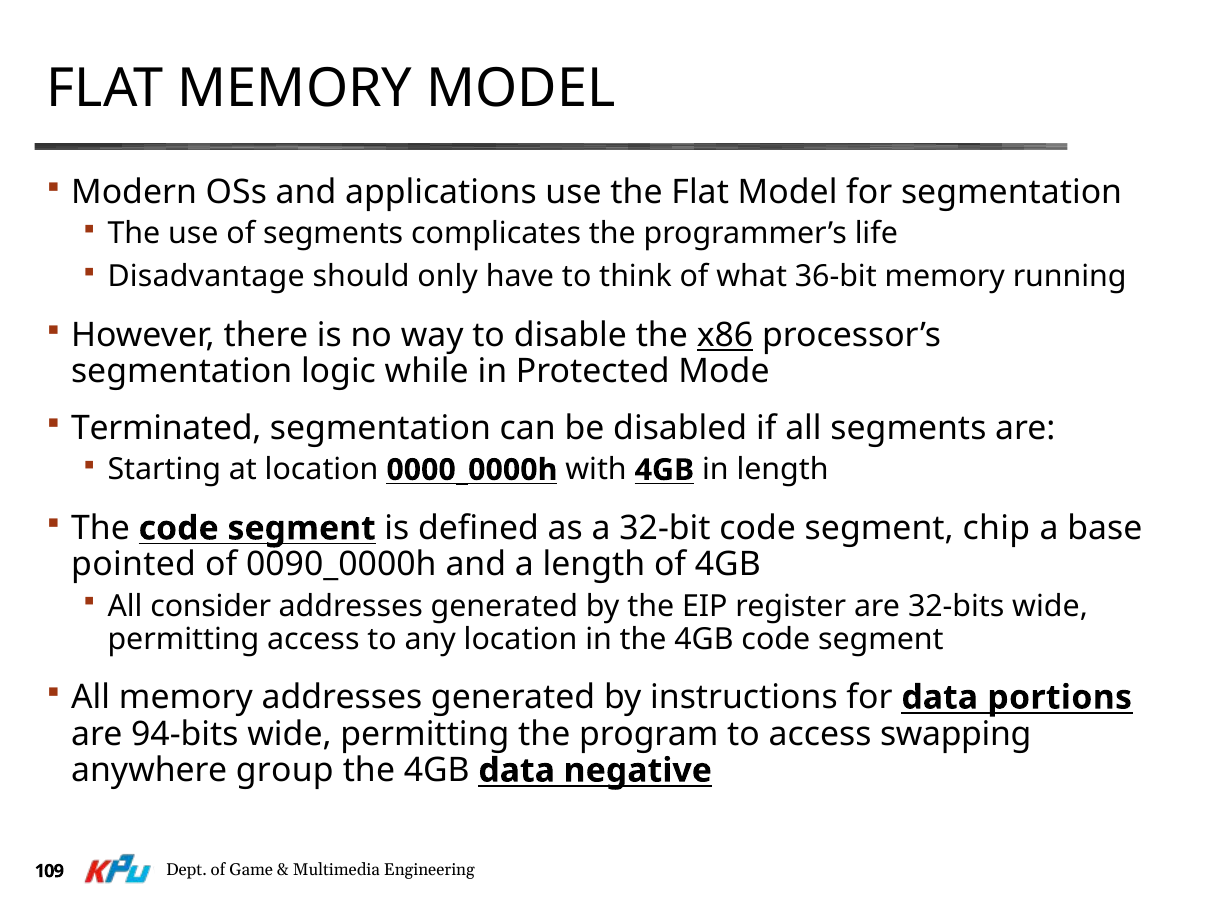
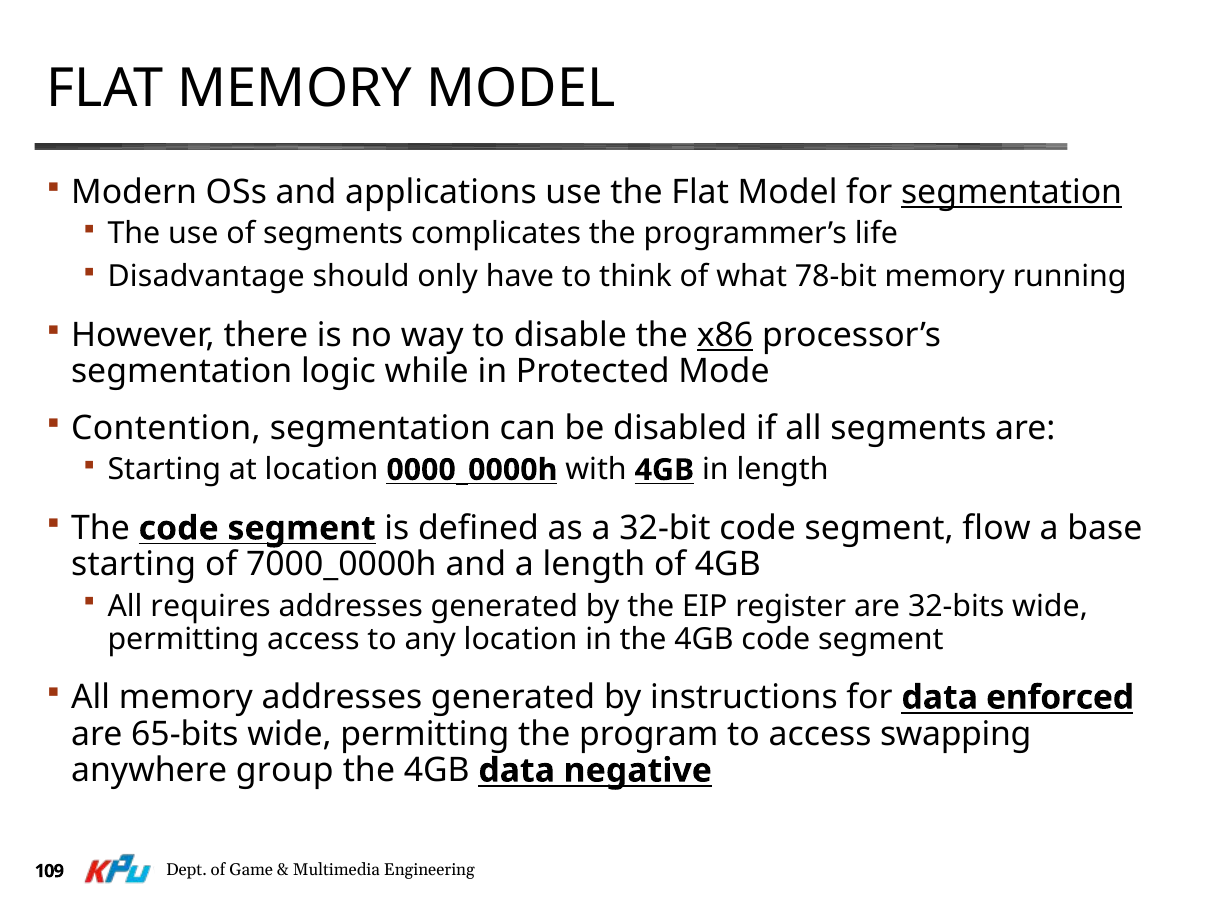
segmentation underline: none -> present (1012, 192)
36-bit: 36-bit -> 78-bit (836, 277)
Terminated: Terminated -> Contention (166, 428)
chip: chip -> flow (996, 528)
pointed: pointed -> starting (134, 564)
0090_0000h: 0090_0000h -> 7000_0000h (341, 564)
consider: consider -> requires (211, 606)
portions: portions -> enforced (1060, 697)
94-bits: 94-bits -> 65-bits (185, 733)
